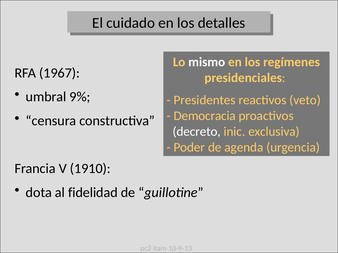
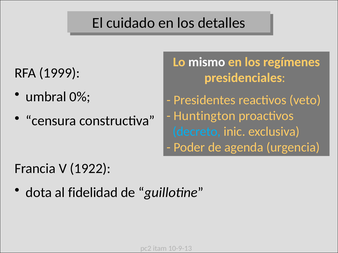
1967: 1967 -> 1999 (60, 73)
9%: 9% -> 0% (80, 97)
Democracia: Democracia -> Huntington (205, 116)
decreto colour: white -> light blue (197, 132)
1910: 1910 -> 1922 (90, 169)
